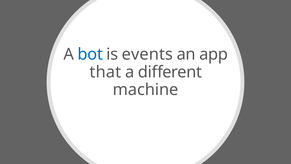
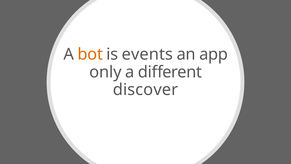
bot colour: blue -> orange (90, 54)
that: that -> only (105, 72)
machine: machine -> discover (145, 90)
